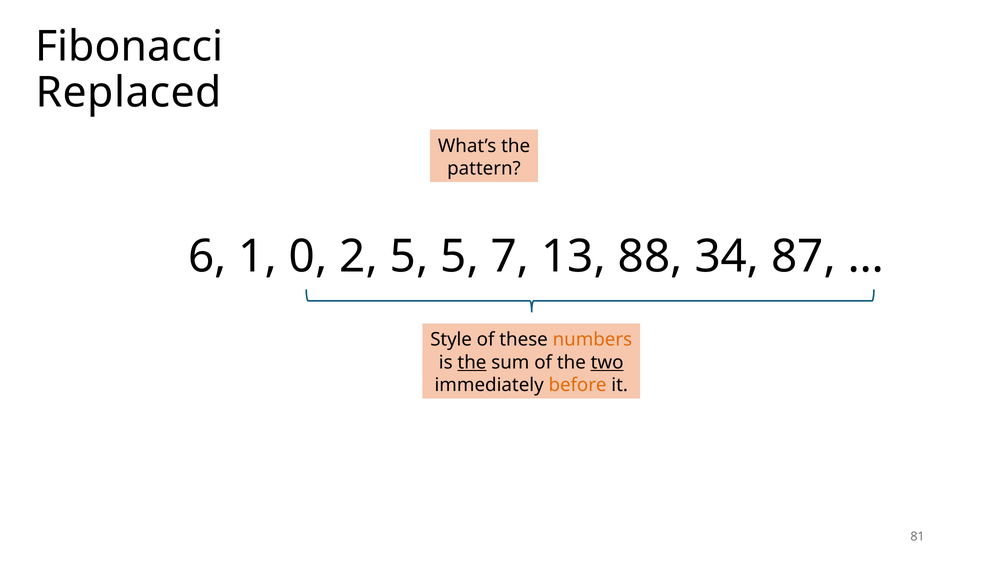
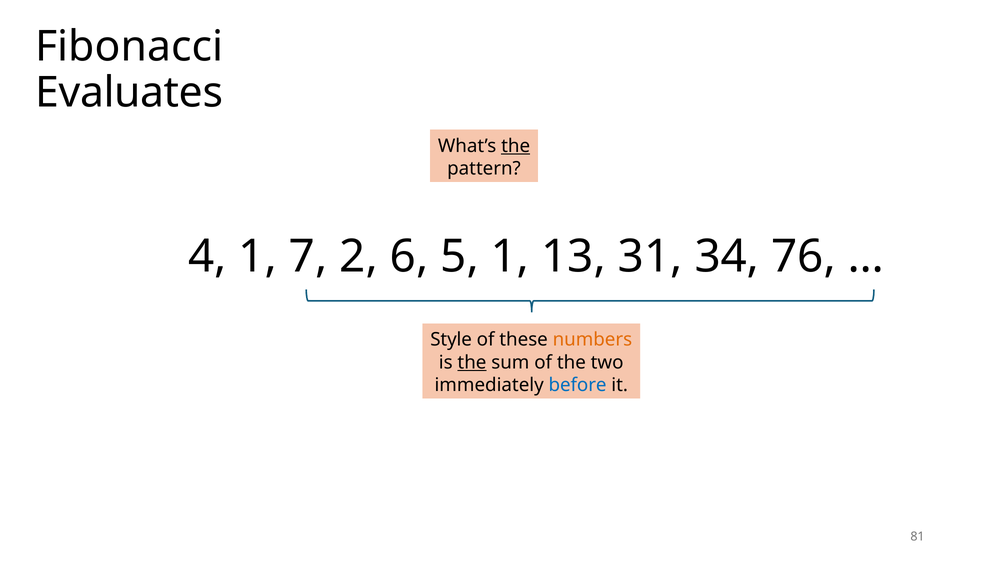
Replaced: Replaced -> Evaluates (129, 93)
the underline: none -> present (516, 146)
6: 6 -> 4 (207, 257)
0: 0 -> 7 (308, 257)
2 5: 5 -> 6 (409, 257)
5 7: 7 -> 1 (510, 257)
88: 88 -> 31 (650, 257)
87: 87 -> 76 (804, 257)
two underline: present -> none (607, 362)
before colour: orange -> blue (578, 385)
